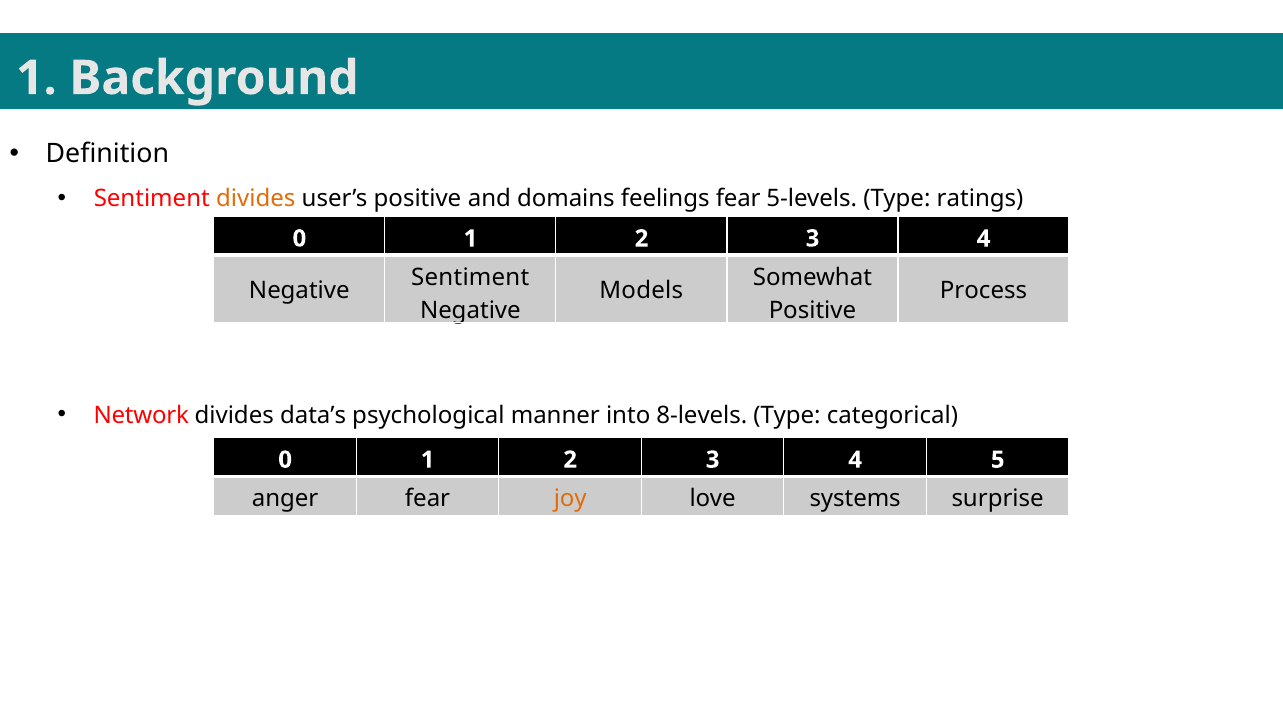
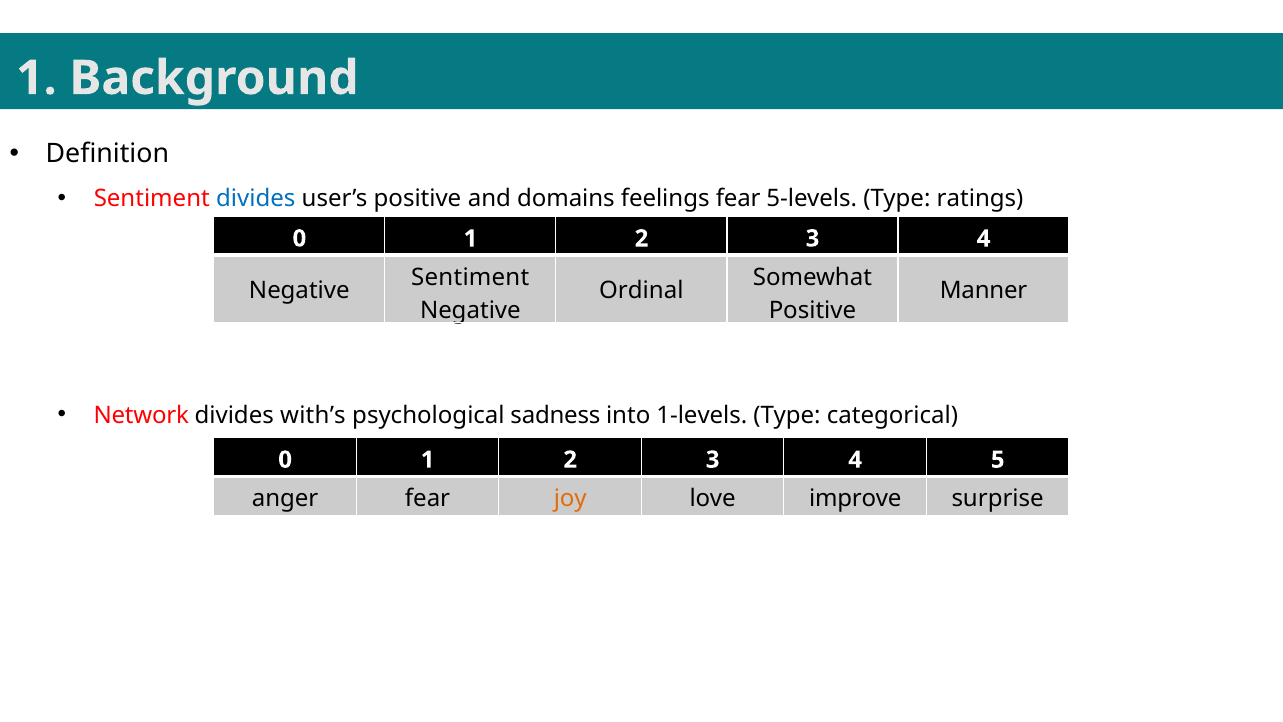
divides colour: orange -> blue (256, 198)
Models: Models -> Ordinal (641, 290)
Process: Process -> Manner (984, 290)
data’s: data’s -> with’s (313, 415)
manner: manner -> sadness (555, 415)
8-levels: 8-levels -> 1-levels (702, 415)
systems: systems -> improve (855, 499)
